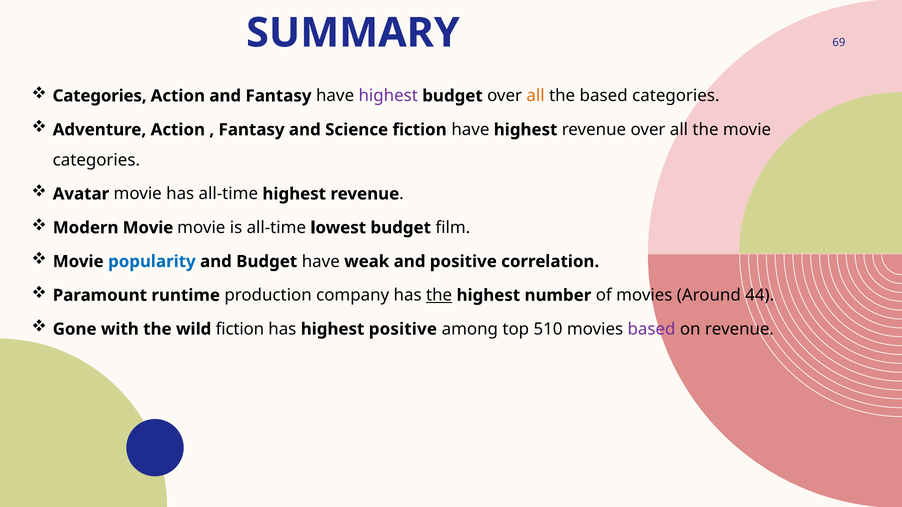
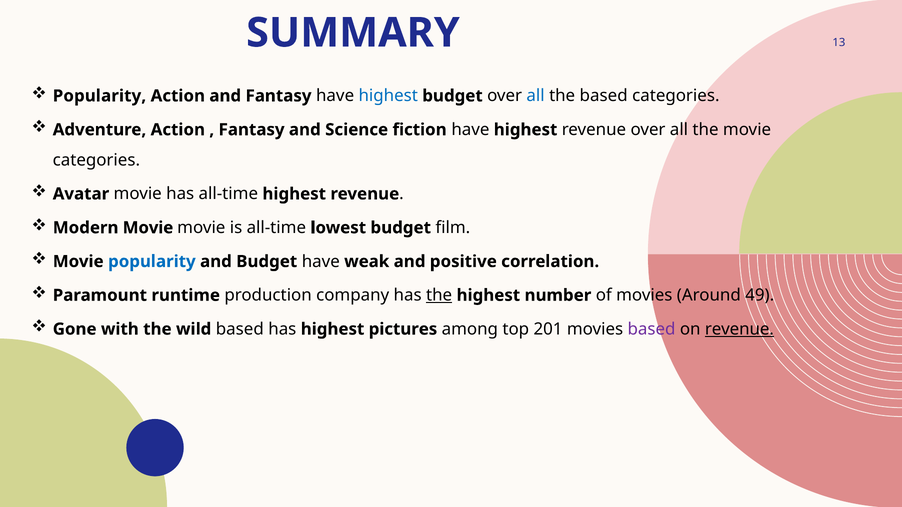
69: 69 -> 13 (839, 43)
Categories: Categories -> Popularity (99, 96)
highest colour: purple -> blue (388, 96)
all colour: orange -> blue (536, 96)
44: 44 -> 49 (760, 296)
wild fiction: fiction -> based (240, 329)
highest positive: positive -> pictures (403, 329)
510: 510 -> 201 (548, 329)
revenue underline: none -> present (739, 329)
